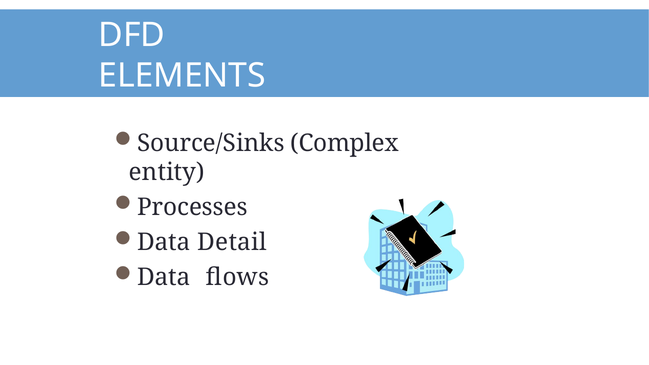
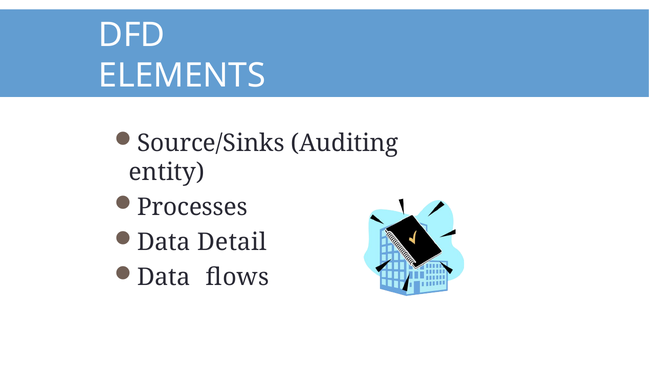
Complex: Complex -> Auditing (345, 143)
